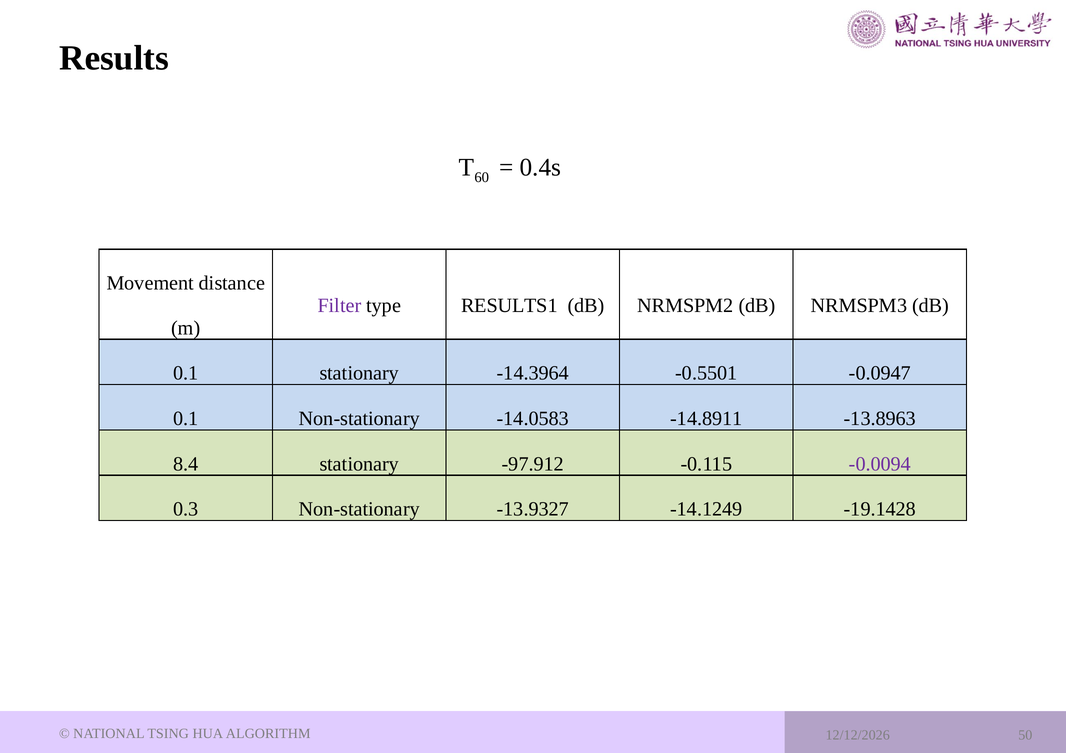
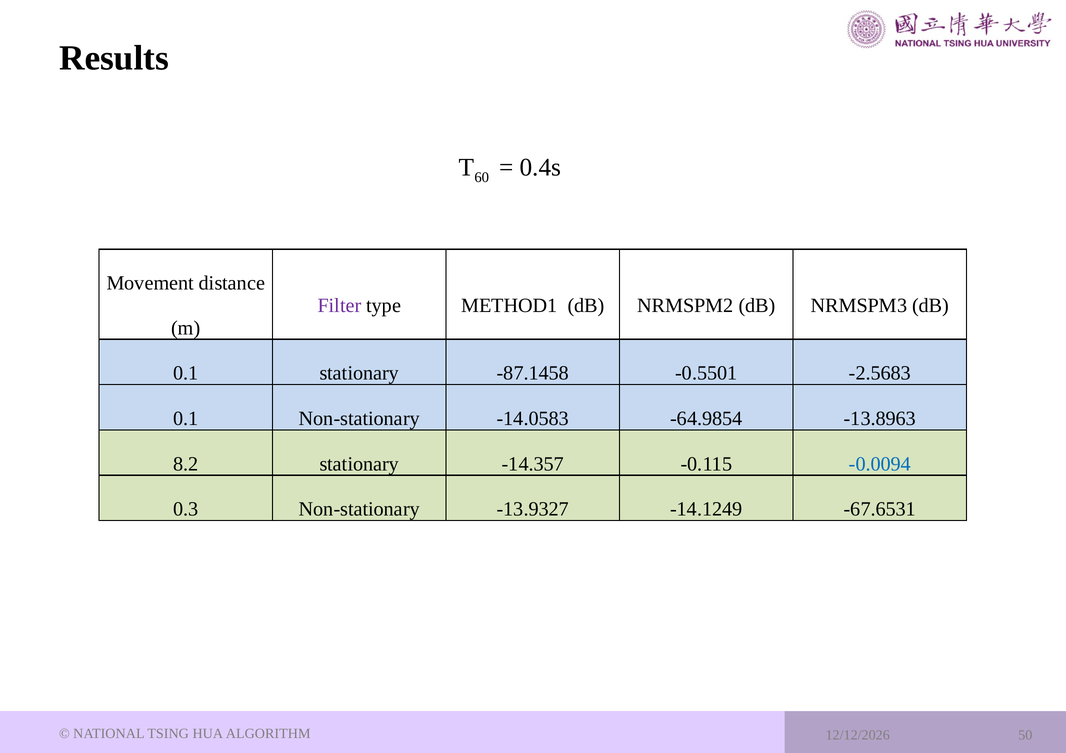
RESULTS1: RESULTS1 -> METHOD1 (509, 306)
-14.3964: -14.3964 -> -87.1458 (533, 374)
-0.0947: -0.0947 -> -2.5683 (880, 374)
-14.8911: -14.8911 -> -64.9854 (706, 419)
8.4: 8.4 -> 8.2 (186, 464)
-97.912: -97.912 -> -14.357 (533, 464)
-0.0094 colour: purple -> blue (880, 464)
-19.1428: -19.1428 -> -67.6531 (880, 510)
